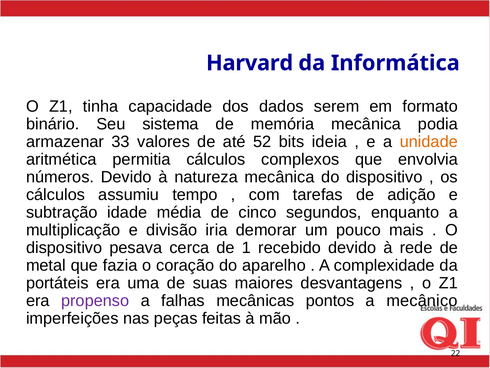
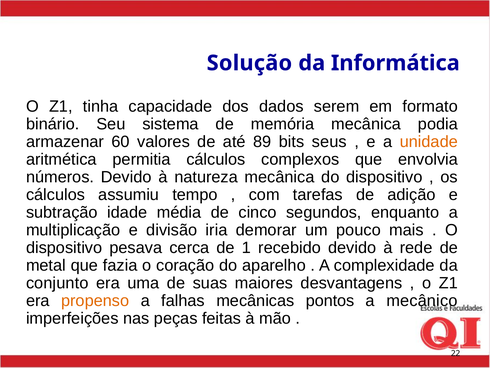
Harvard: Harvard -> Solução (249, 63)
33: 33 -> 60 (121, 142)
52: 52 -> 89 (262, 142)
ideia: ideia -> seus (329, 142)
portáteis: portáteis -> conjunto (57, 283)
propenso colour: purple -> orange (95, 300)
